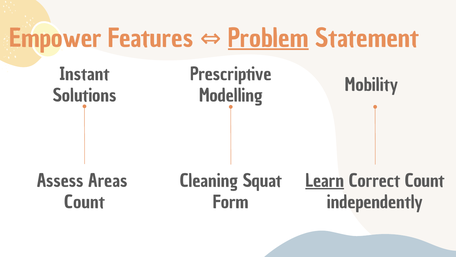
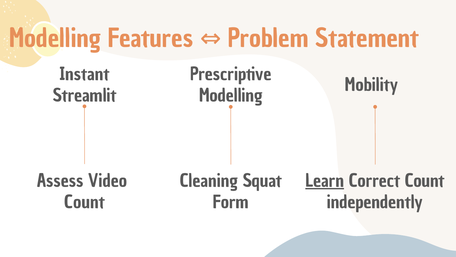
Empower: Empower -> Modelling (55, 38)
Problem underline: present -> none (268, 38)
Solutions: Solutions -> Streamlit (85, 96)
Areas: Areas -> Video (108, 181)
